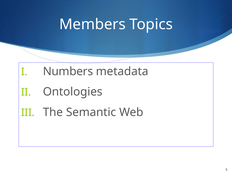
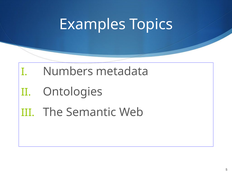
Members: Members -> Examples (92, 24)
